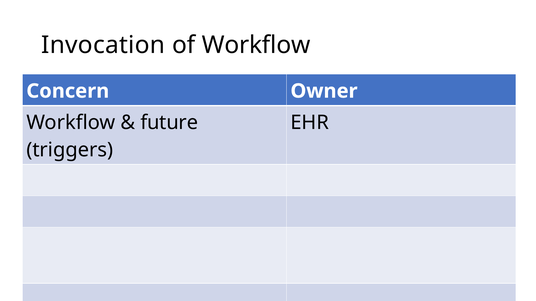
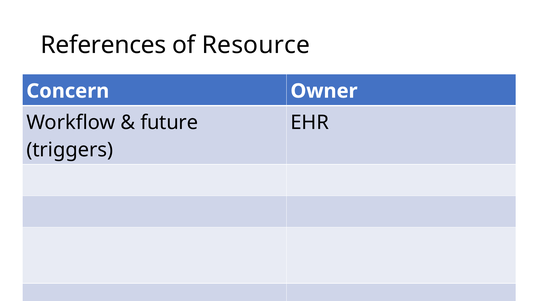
Invocation: Invocation -> References (103, 45)
of Workflow: Workflow -> Resource (256, 45)
